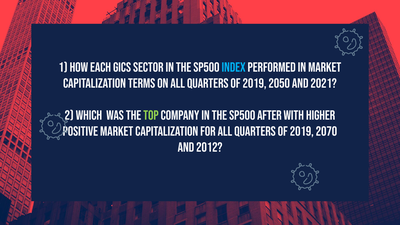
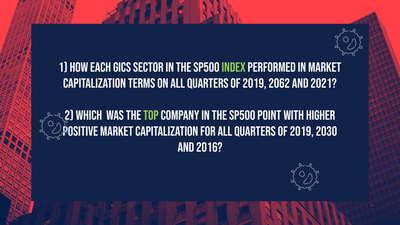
index colour: light blue -> light green (234, 67)
2050: 2050 -> 2062 (279, 83)
after: after -> point (269, 115)
2070: 2070 -> 2030 (326, 131)
2012: 2012 -> 2016 (209, 147)
